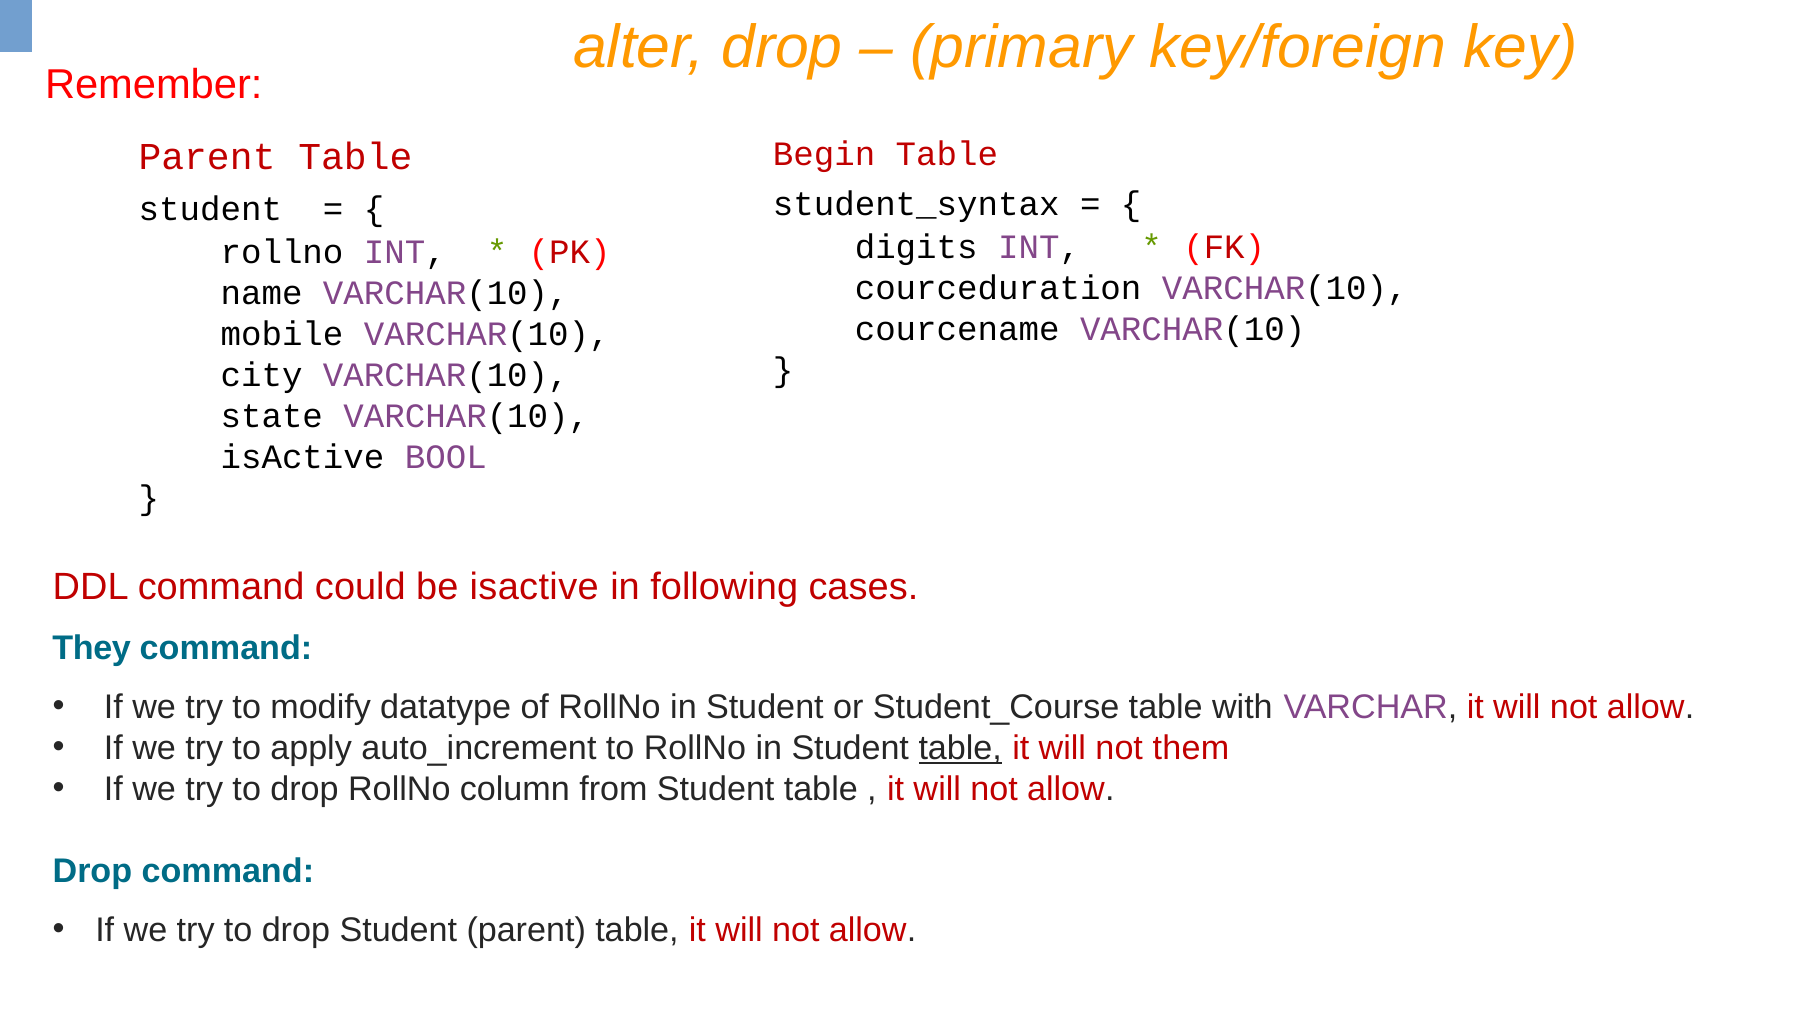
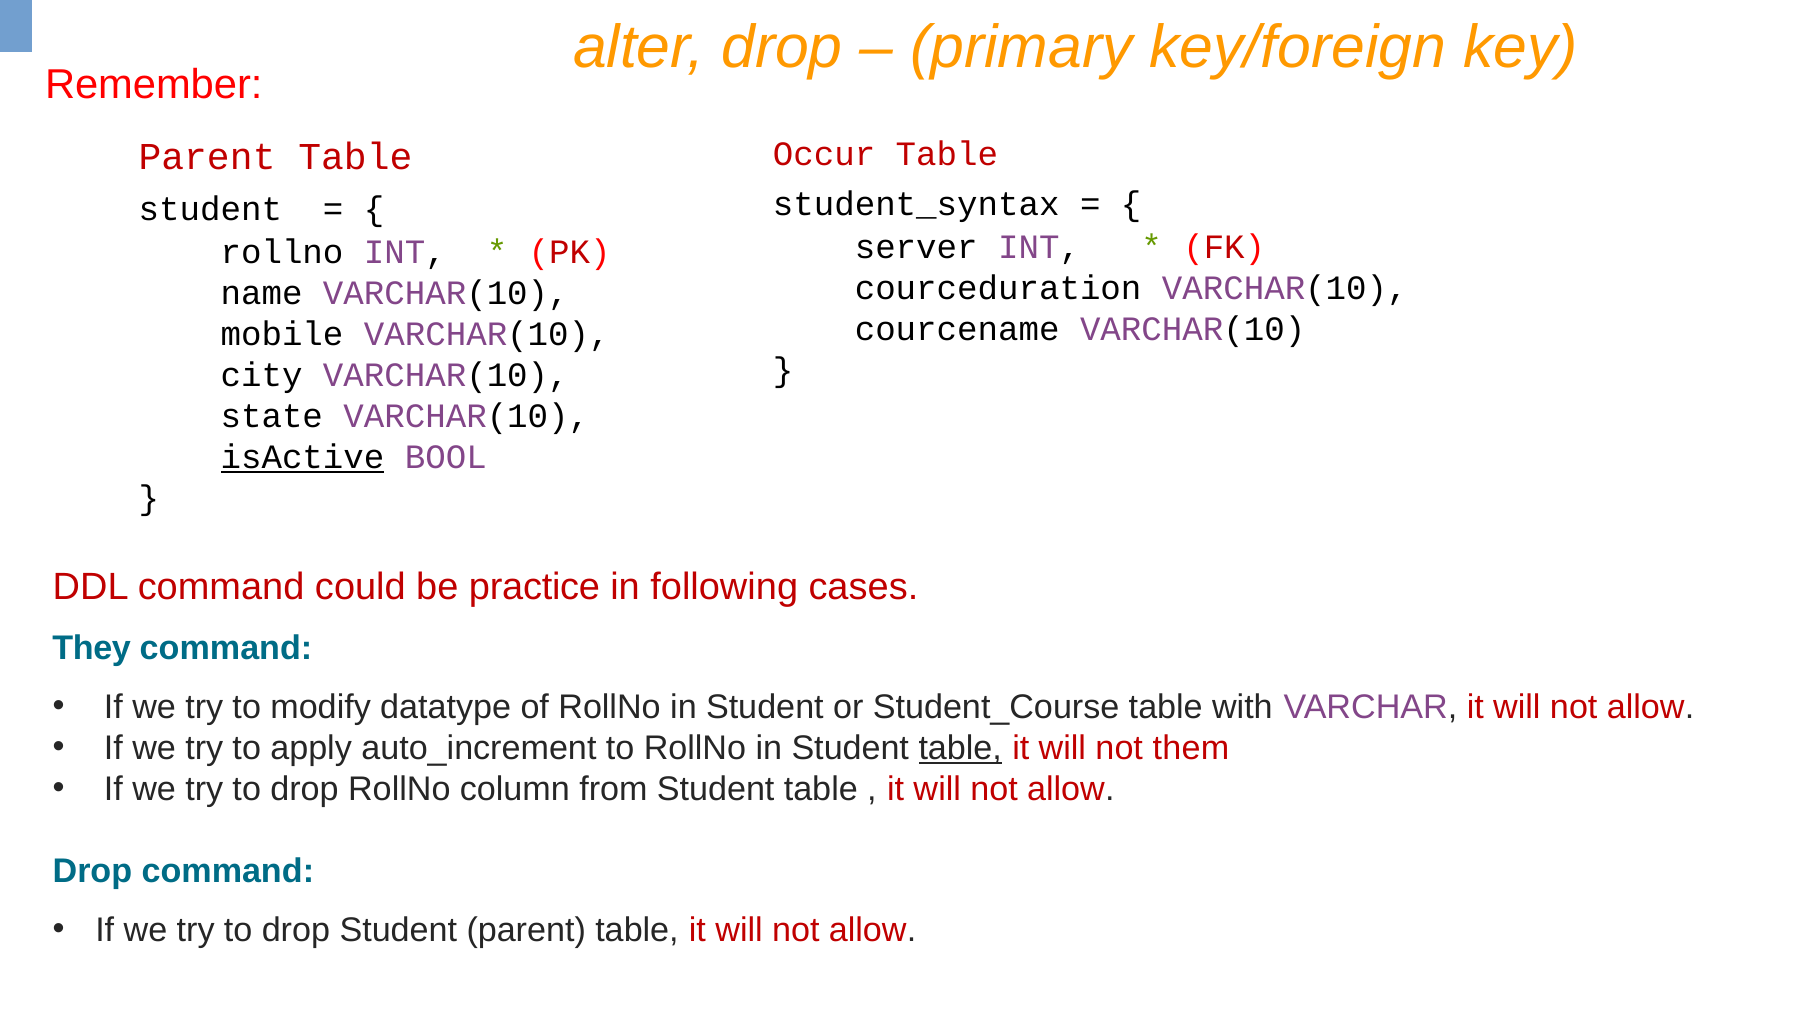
Begin: Begin -> Occur (824, 154)
digits: digits -> server (916, 247)
isActive underline: none -> present (302, 457)
be isactive: isactive -> practice (534, 587)
